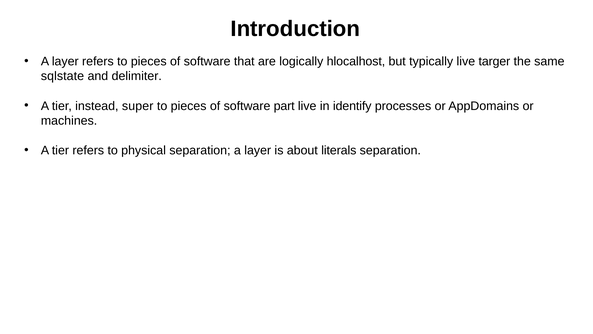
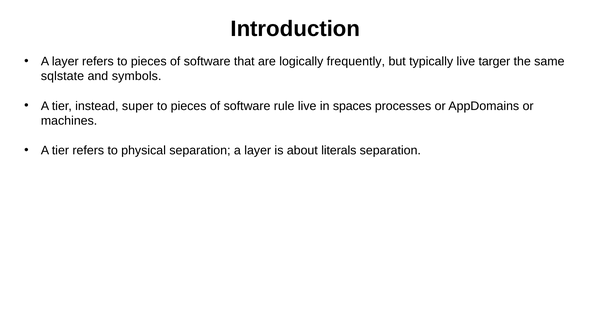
hlocalhost: hlocalhost -> frequently (356, 61)
delimiter: delimiter -> symbols (137, 76)
part: part -> rule (284, 106)
identify: identify -> spaces (352, 106)
